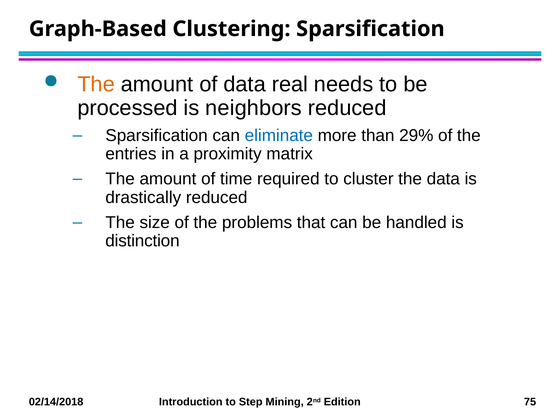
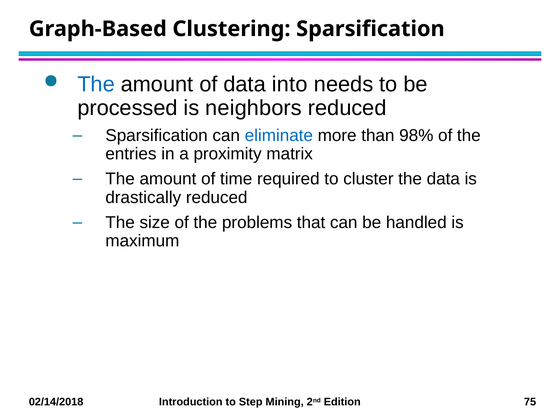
The colour: orange -> blue (96, 84)
real: real -> into (290, 84)
29%: 29% -> 98% (416, 135)
distinction: distinction -> maximum (142, 241)
